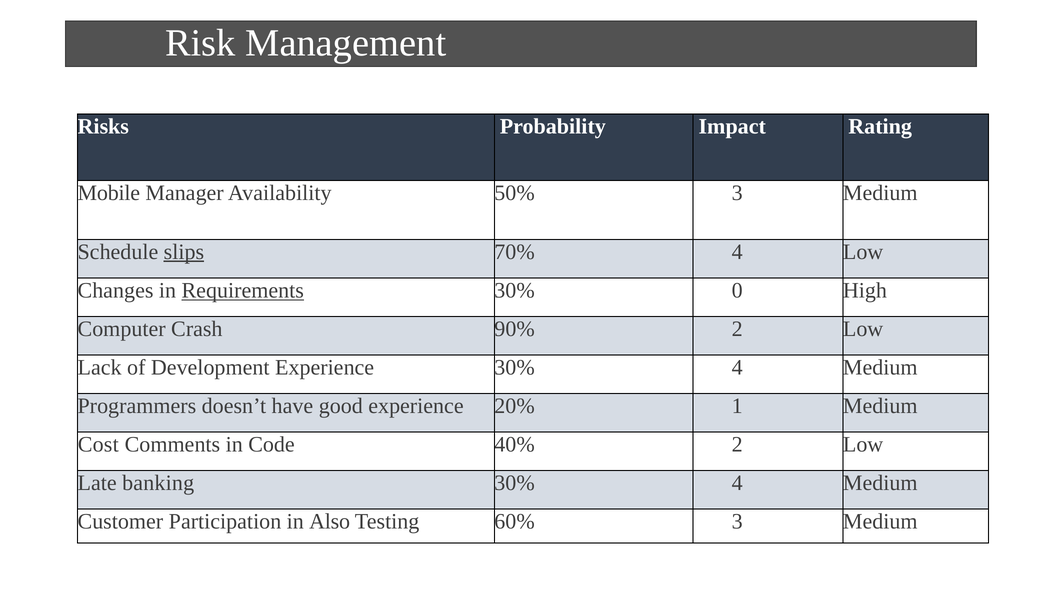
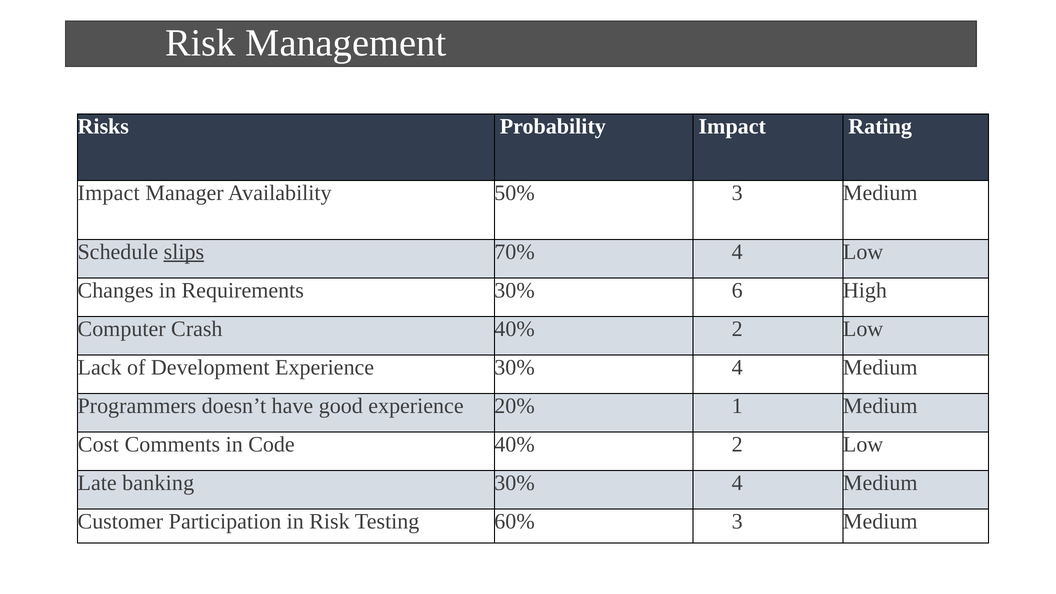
Mobile: Mobile -> Impact (109, 193)
Requirements underline: present -> none (243, 290)
0: 0 -> 6 (737, 290)
Crash 90%: 90% -> 40% (515, 329)
in Also: Also -> Risk (329, 521)
